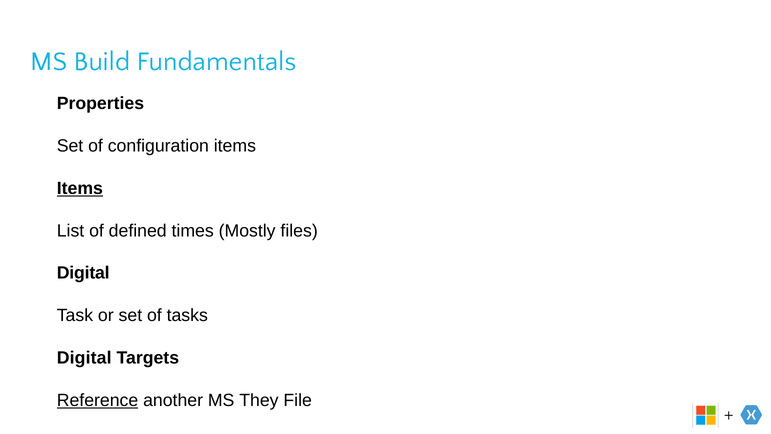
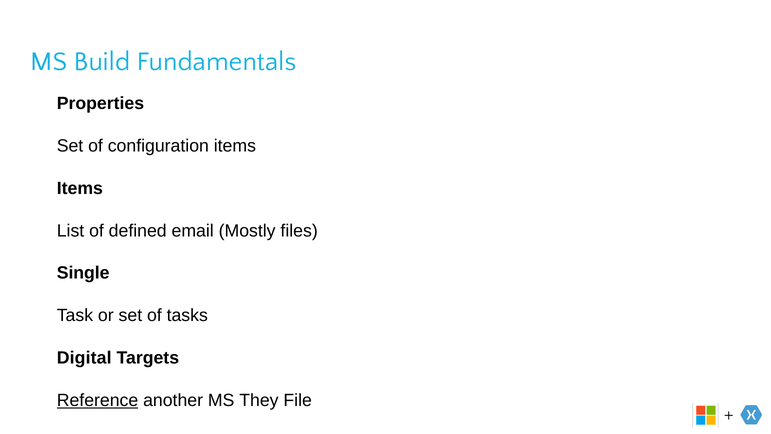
Items underline: present -> none (80, 188)
times: times -> email (193, 231)
Digital: Digital -> Single (83, 273)
